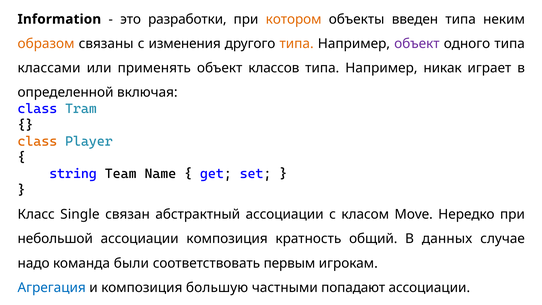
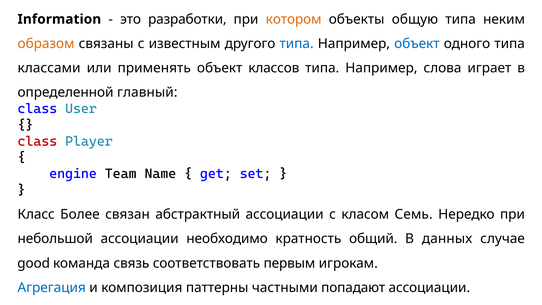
введен: введен -> общую (415, 19)
изменения: изменения -> известным (185, 44)
типа colour: orange -> blue (297, 44)
объект colour: purple -> blue (417, 44)
никак: никак -> слова (442, 68)
включая: включая -> главный (147, 92)
Tram: Tram -> User (81, 109)
class colour: orange -> red (37, 141)
string: string -> engine (73, 174)
Single: Single -> Более (80, 214)
Move: Move -> Семь (414, 214)
ассоциации композиция: композиция -> необходимо (227, 239)
надо: надо -> good (34, 263)
были: были -> связь (131, 263)
большую: большую -> паттерны (217, 287)
